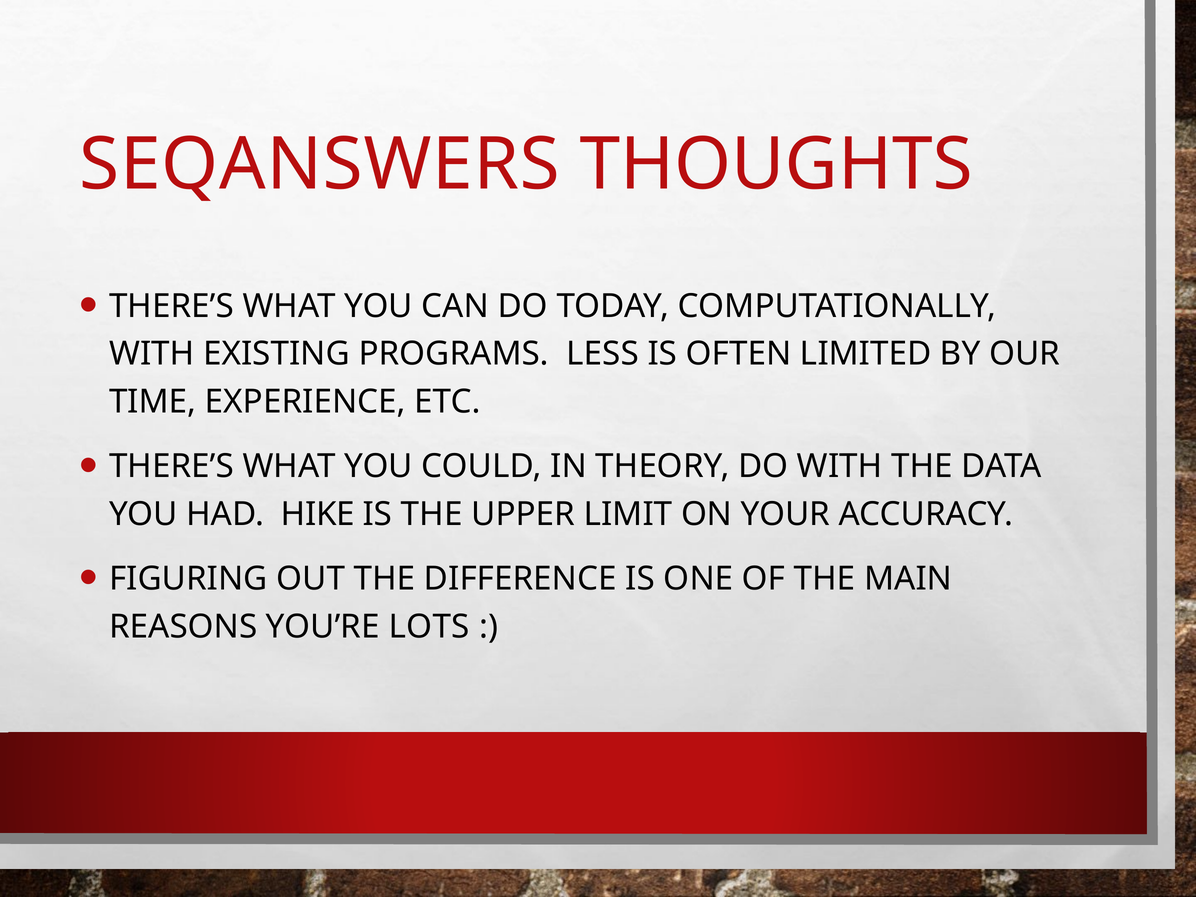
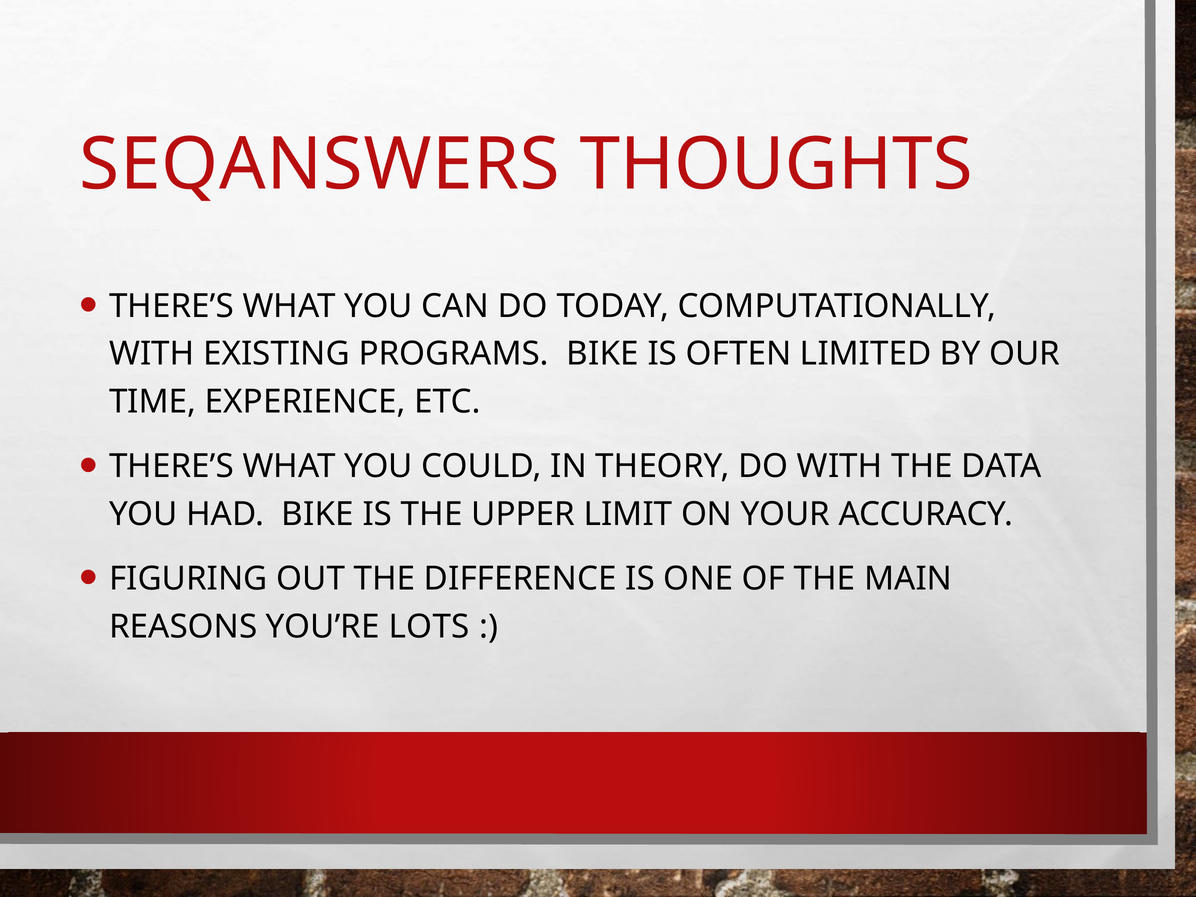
PROGRAMS LESS: LESS -> BIKE (603, 354)
HAD HIKE: HIKE -> BIKE (318, 514)
